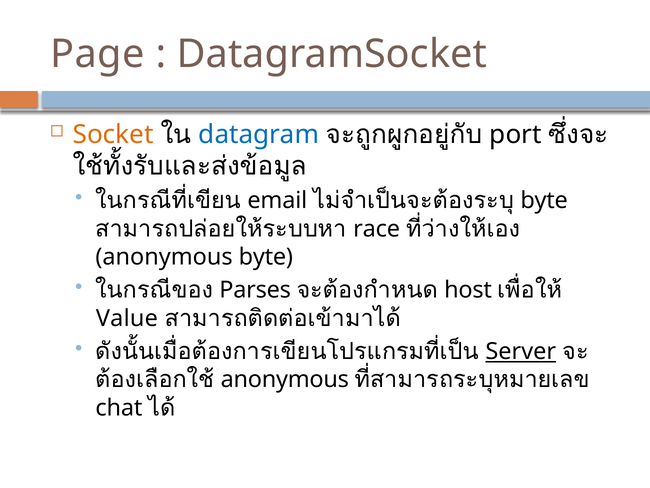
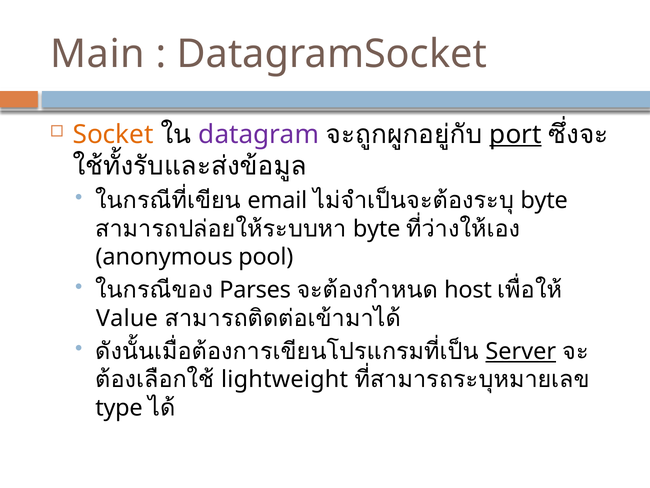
Page: Page -> Main (98, 54)
datagram colour: blue -> purple (259, 134)
port underline: none -> present (516, 134)
race: race -> byte (377, 229)
anonymous byte: byte -> pool (266, 257)
anonymous: anonymous -> lightweight (285, 379)
chat: chat -> type (119, 407)
